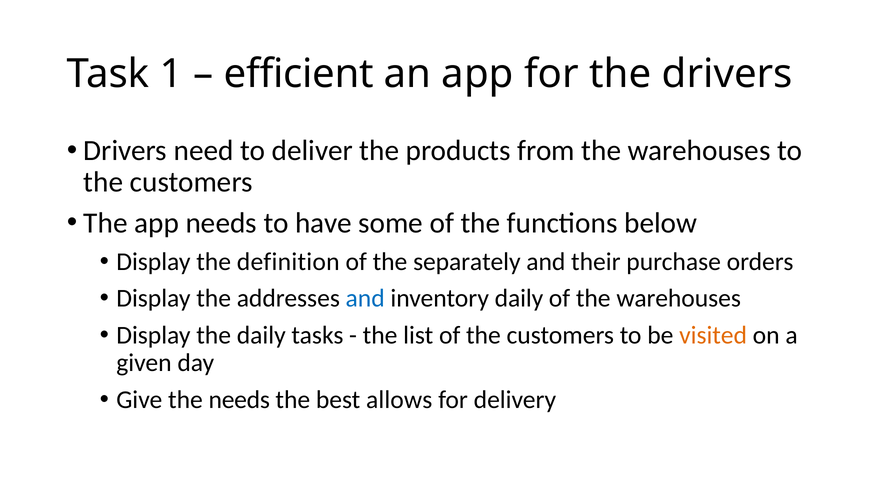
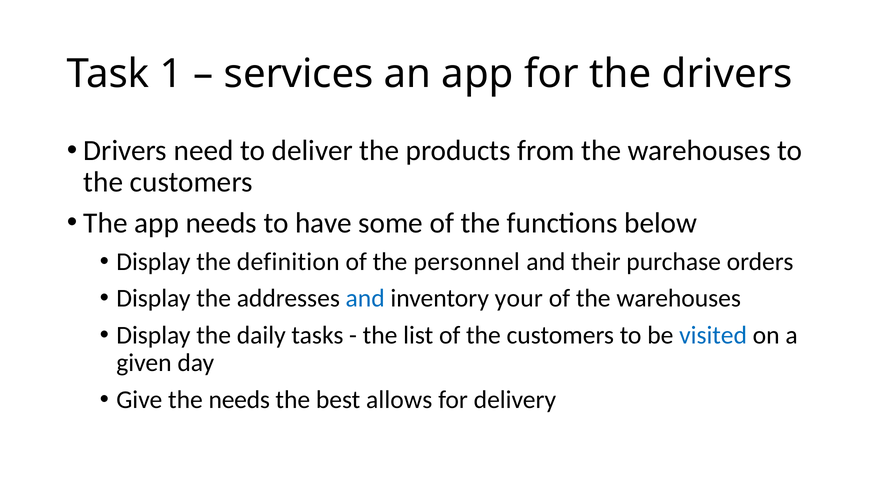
efficient: efficient -> services (299, 74)
separately: separately -> personnel (467, 262)
inventory daily: daily -> your (519, 298)
visited colour: orange -> blue (713, 335)
